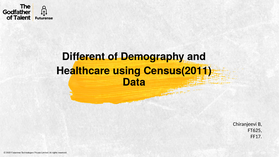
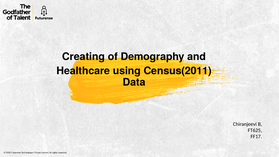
Different: Different -> Creating (84, 57)
